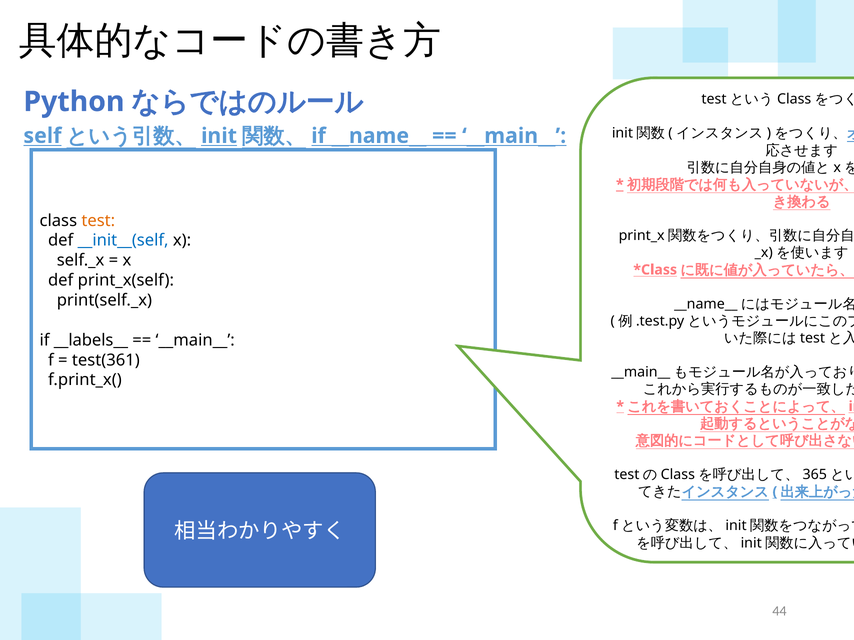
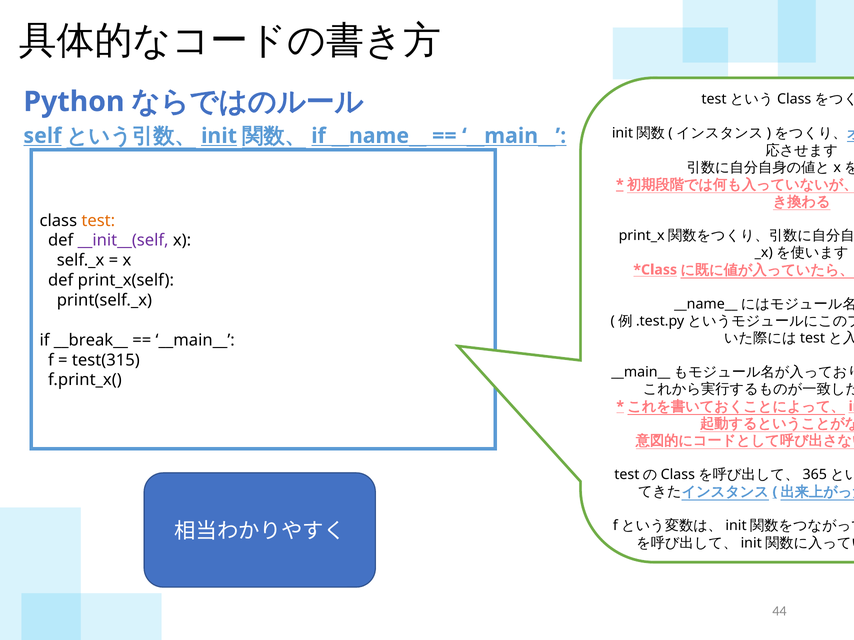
__init__(self colour: blue -> purple (123, 241)
__labels__: __labels__ -> __break__ (91, 340)
test(361: test(361 -> test(315 (106, 360)
